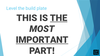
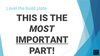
THE underline: present -> none (59, 18)
